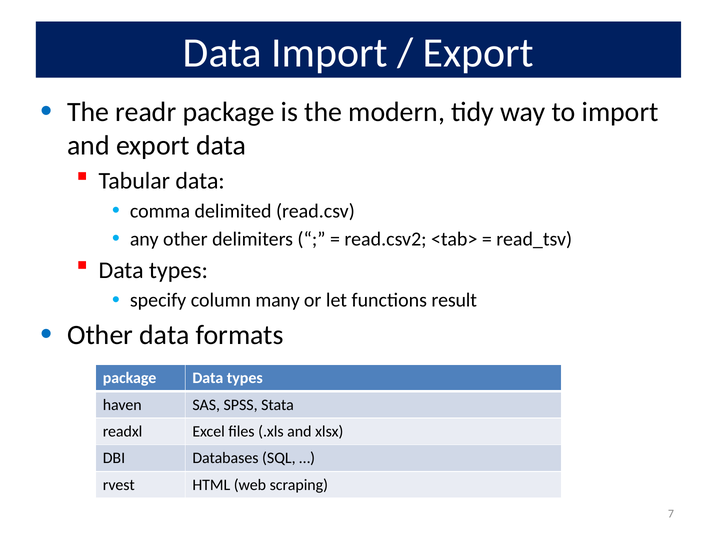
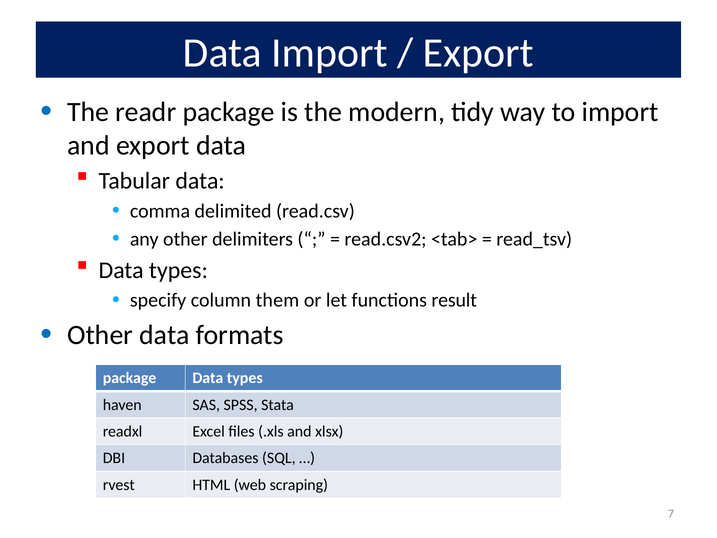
many: many -> them (277, 300)
